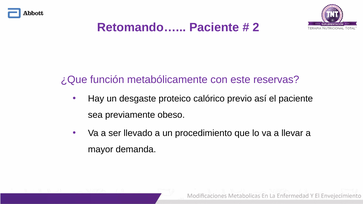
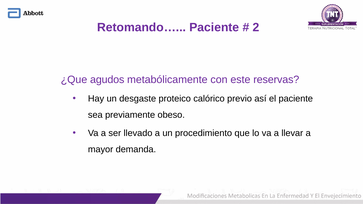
función: función -> agudos (107, 80)
